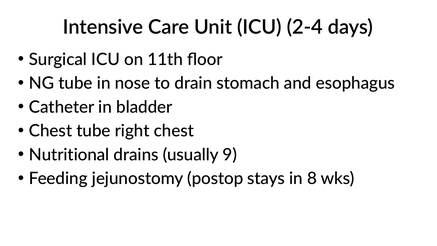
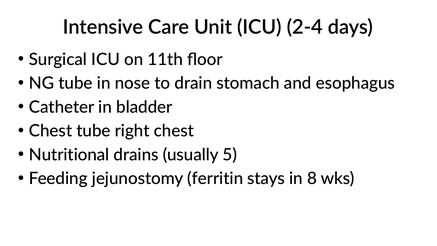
9: 9 -> 5 (230, 155)
postop: postop -> ferritin (215, 179)
